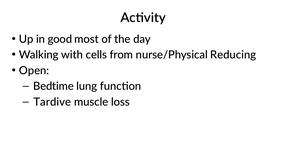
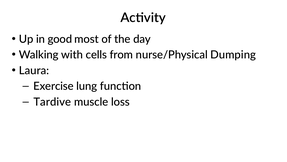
Reducing: Reducing -> Dumping (233, 55)
Open: Open -> Laura (34, 70)
Bedtime: Bedtime -> Exercise (53, 86)
